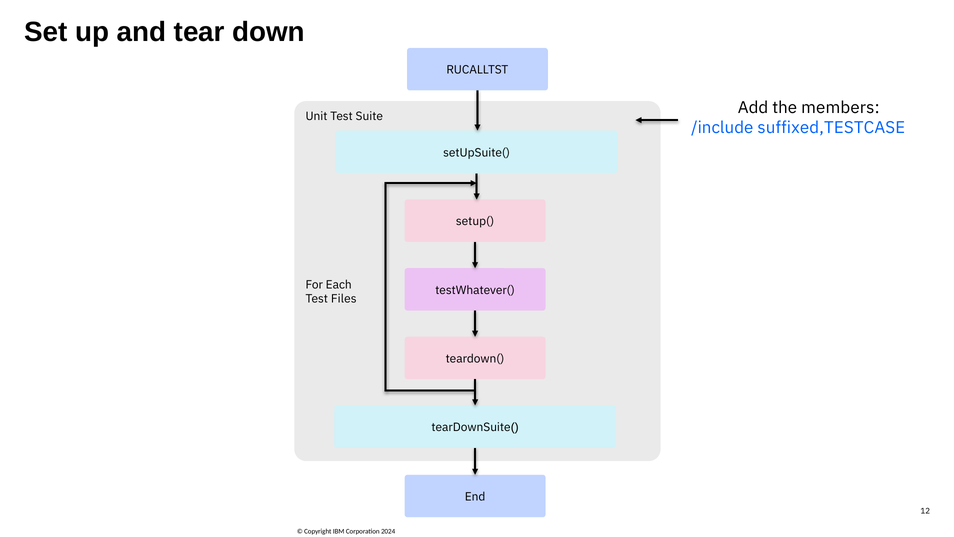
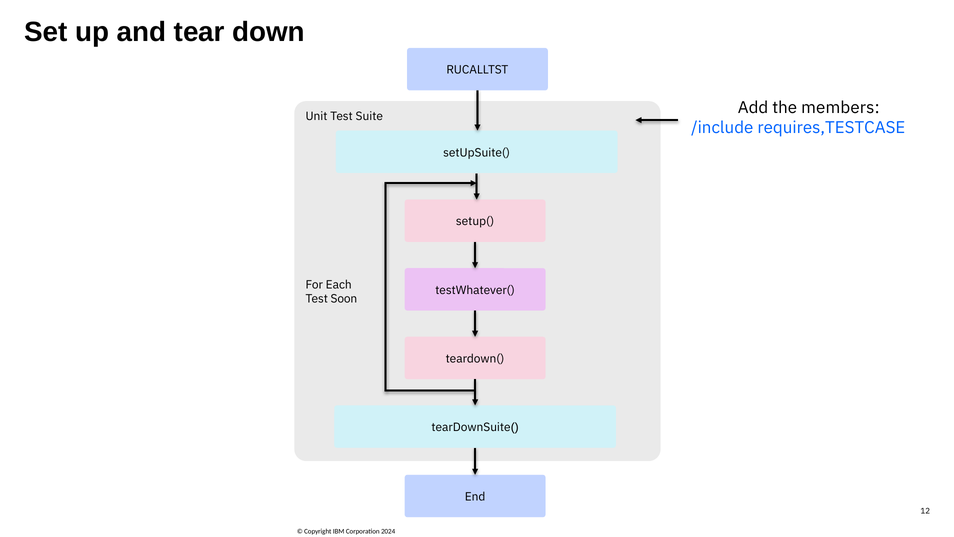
suffixed,TESTCASE: suffixed,TESTCASE -> requires,TESTCASE (831, 128)
Files: Files -> Soon (344, 299)
